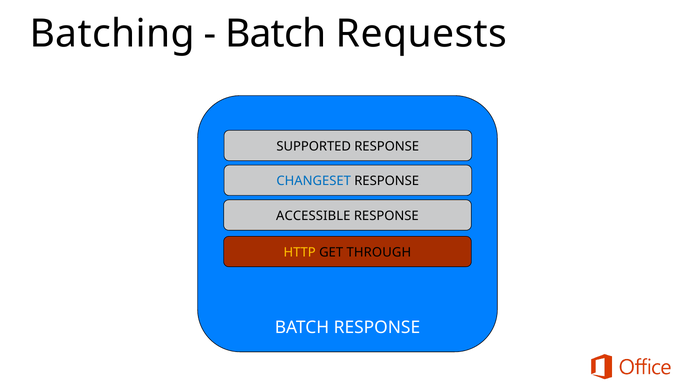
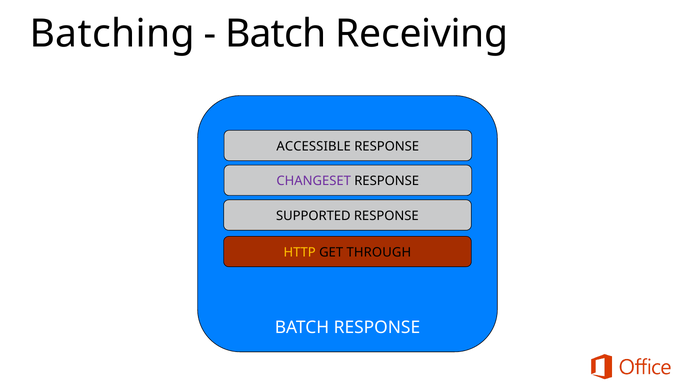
Requests: Requests -> Receiving (422, 34)
SUPPORTED: SUPPORTED -> ACCESSIBLE (314, 146)
CHANGESET colour: blue -> purple (314, 181)
ACCESSIBLE: ACCESSIBLE -> SUPPORTED (313, 216)
